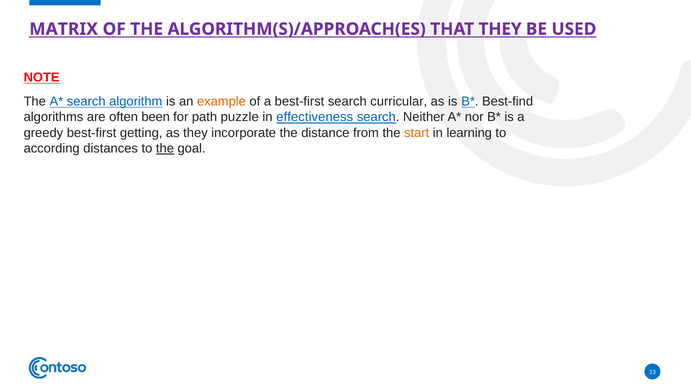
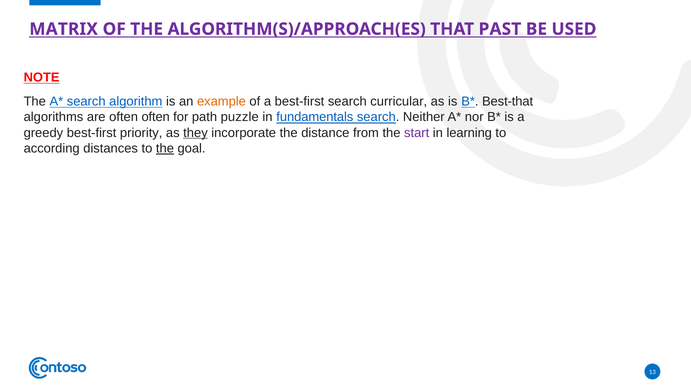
THAT THEY: THEY -> PAST (500, 29)
Best-find: Best-find -> Best-that (508, 102)
often been: been -> often (156, 117)
effectiveness: effectiveness -> fundamentals (315, 117)
getting: getting -> priority (141, 133)
they underline: none -> present (195, 133)
start colour: orange -> purple (417, 133)
